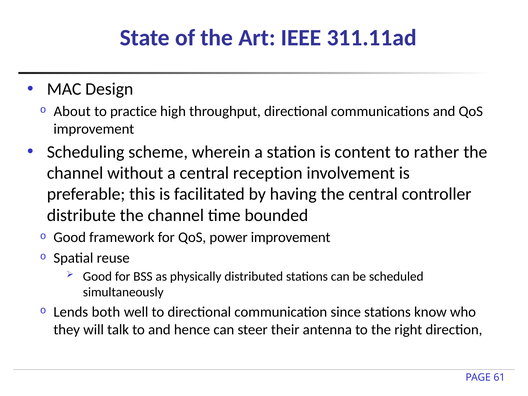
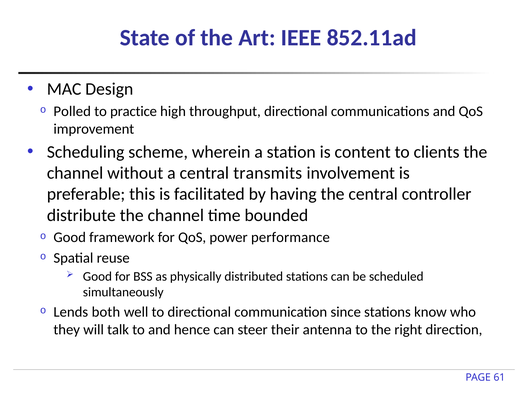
311.11ad: 311.11ad -> 852.11ad (372, 38)
About: About -> Polled (72, 111)
rather: rather -> clients (437, 152)
reception: reception -> transmits (268, 173)
power improvement: improvement -> performance (290, 237)
